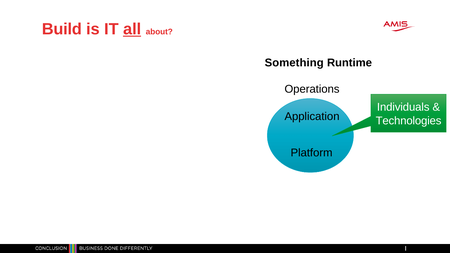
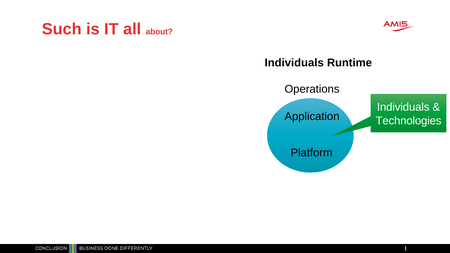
Build: Build -> Such (62, 29)
all underline: present -> none (132, 29)
Something: Something -> Individuals (294, 63)
